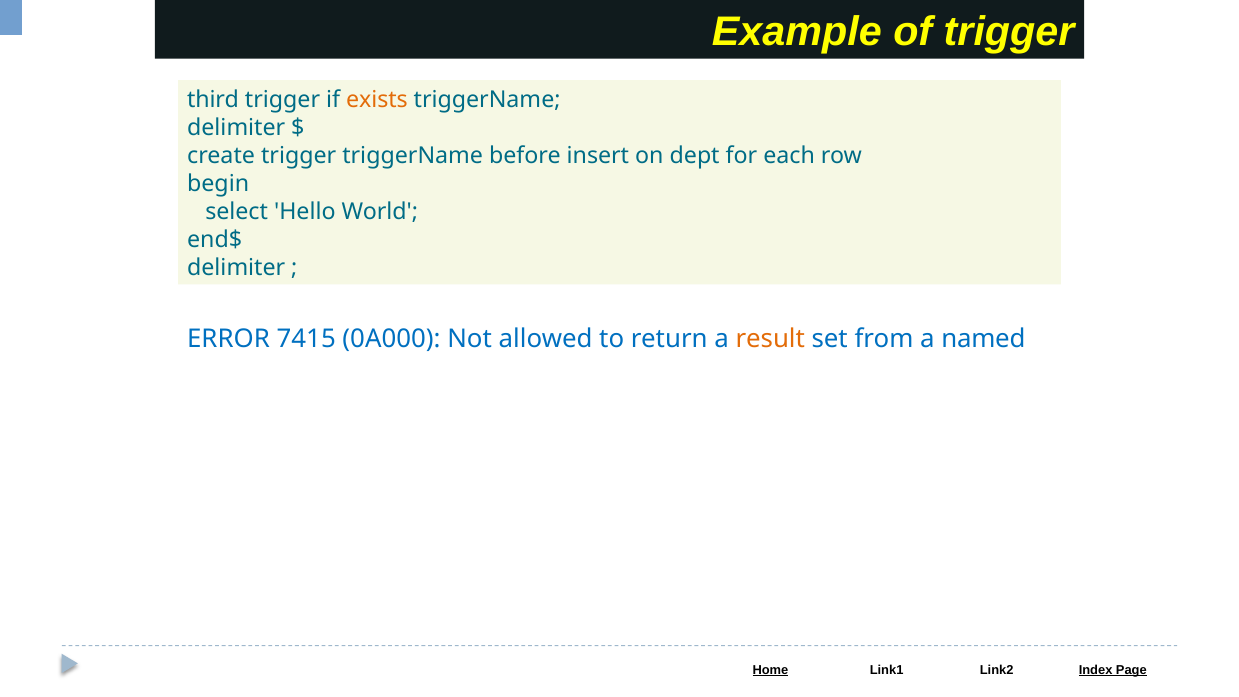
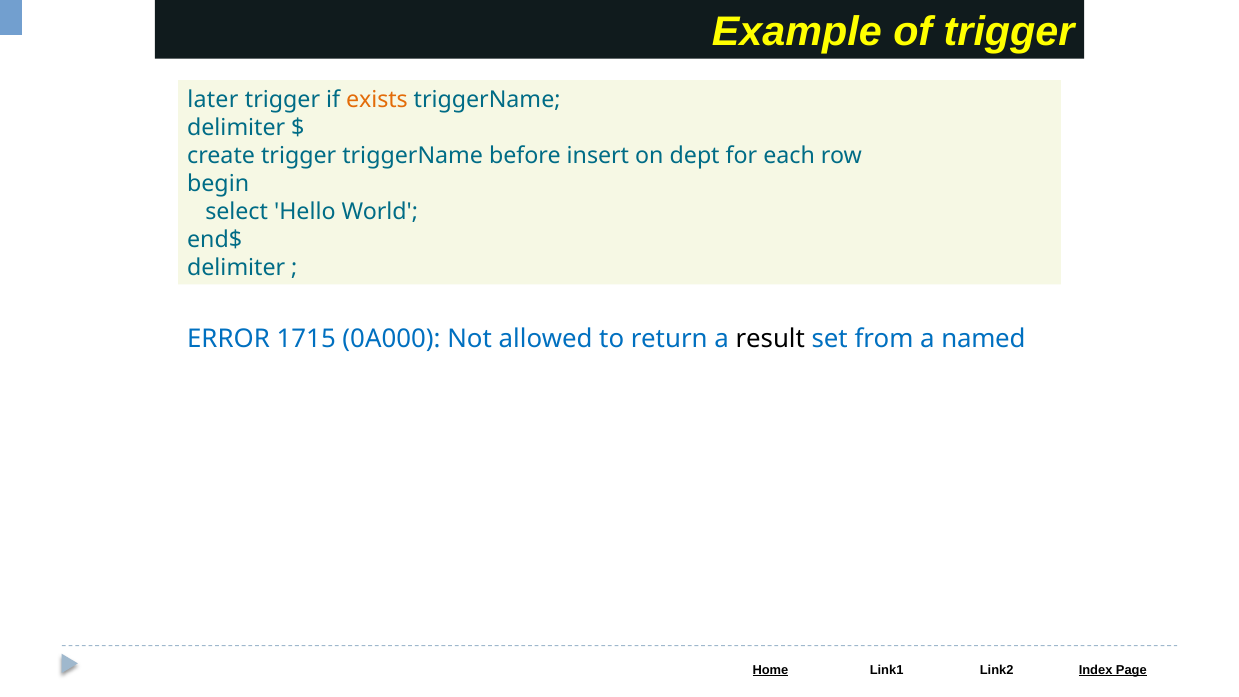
third: third -> later (213, 100)
7415: 7415 -> 1715 (306, 339)
result colour: orange -> black (770, 339)
